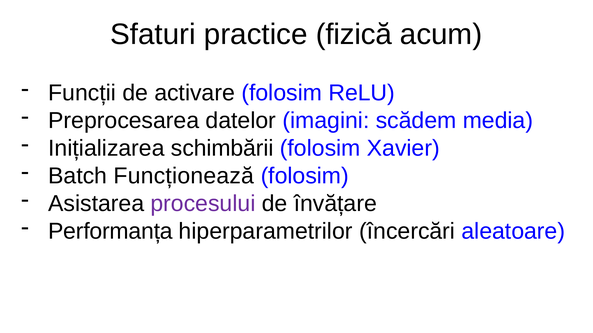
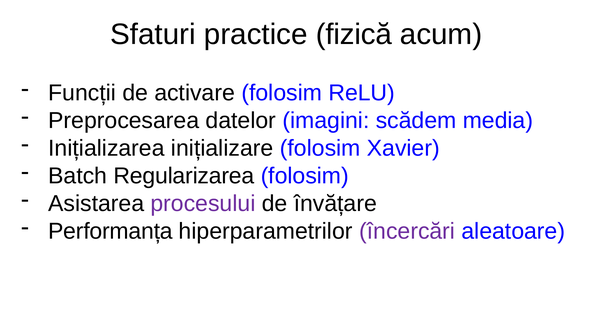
schimbării: schimbării -> inițializare (222, 149)
Funcționează: Funcționează -> Regularizarea (184, 176)
încercări colour: black -> purple (407, 232)
